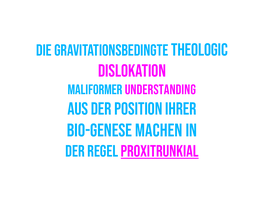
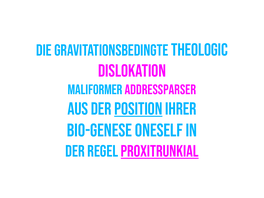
Understanding: Understanding -> Addressparser (160, 90)
Position underline: none -> present (138, 109)
machen: machen -> oneself (159, 130)
